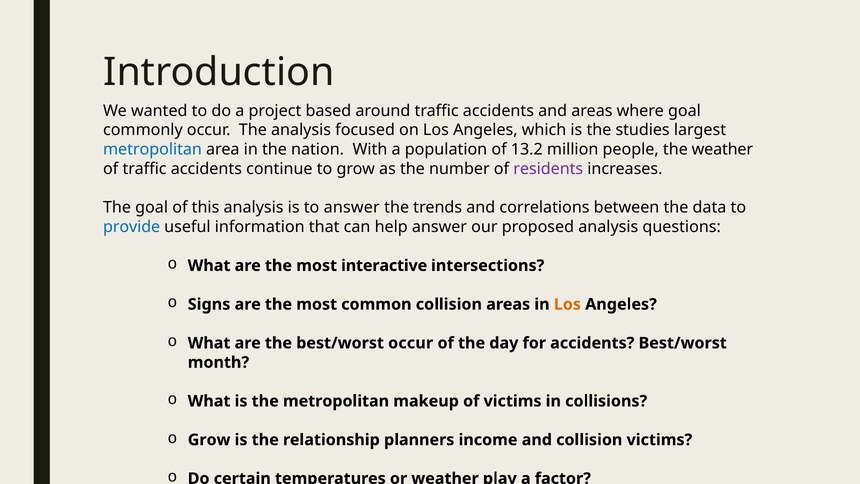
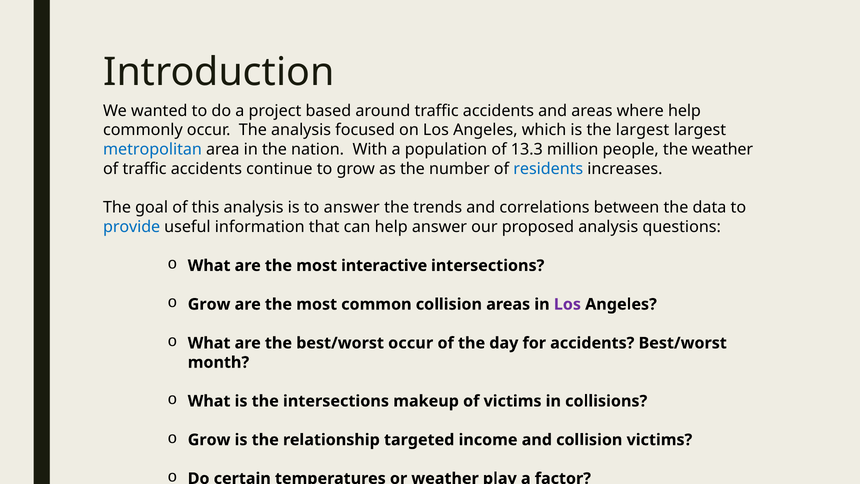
where goal: goal -> help (684, 111)
the studies: studies -> largest (643, 130)
13.2: 13.2 -> 13.3 (527, 149)
residents colour: purple -> blue (548, 169)
Signs: Signs -> Grow (209, 304)
Los colour: orange -> purple (567, 304)
the metropolitan: metropolitan -> intersections (336, 401)
planners: planners -> targeted (419, 440)
